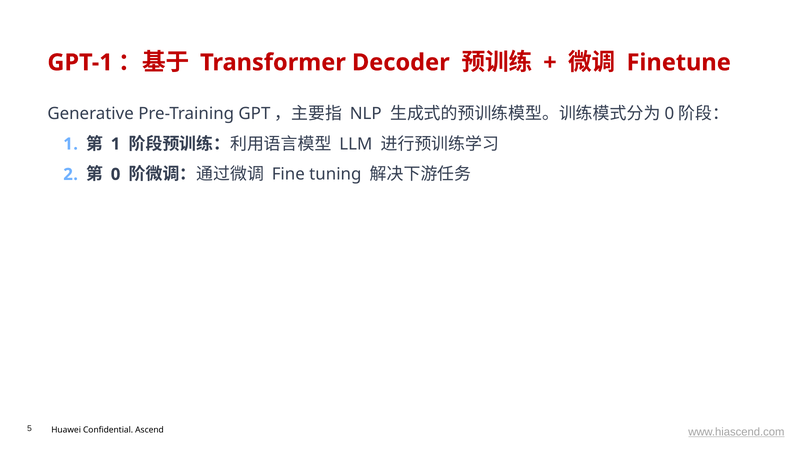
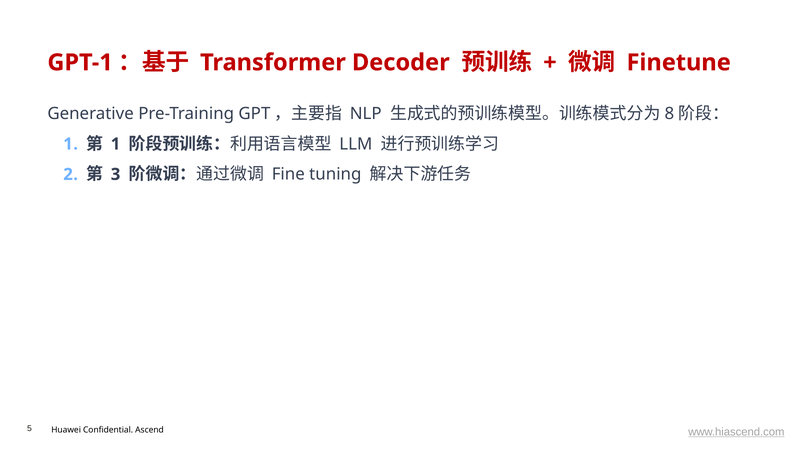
0: 0 -> 8 (669, 113)
0: 0 -> 3 (116, 174)
